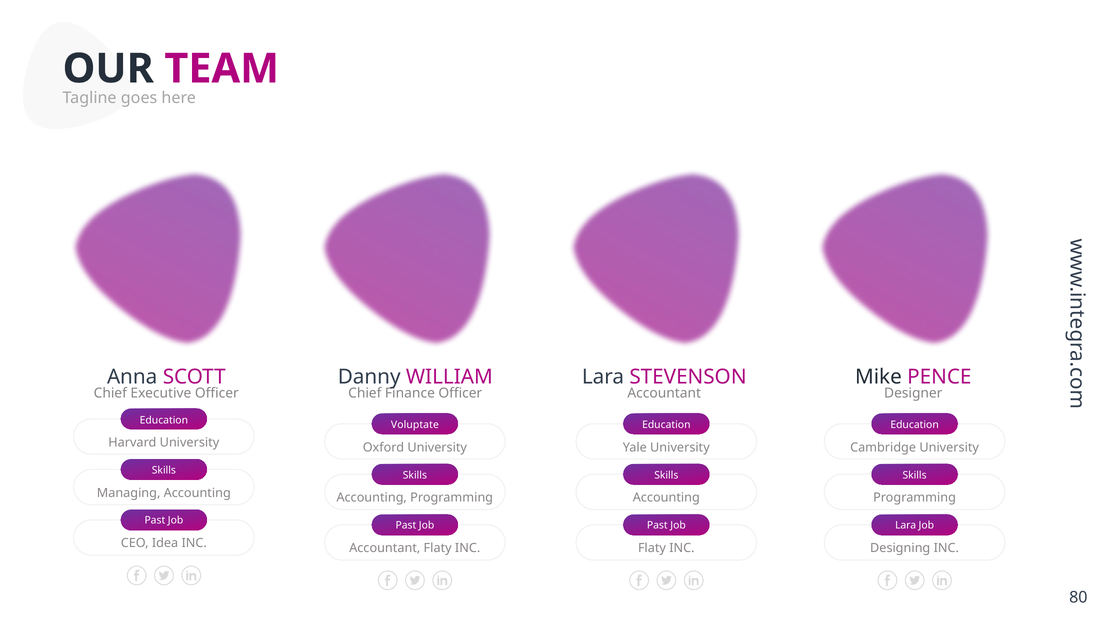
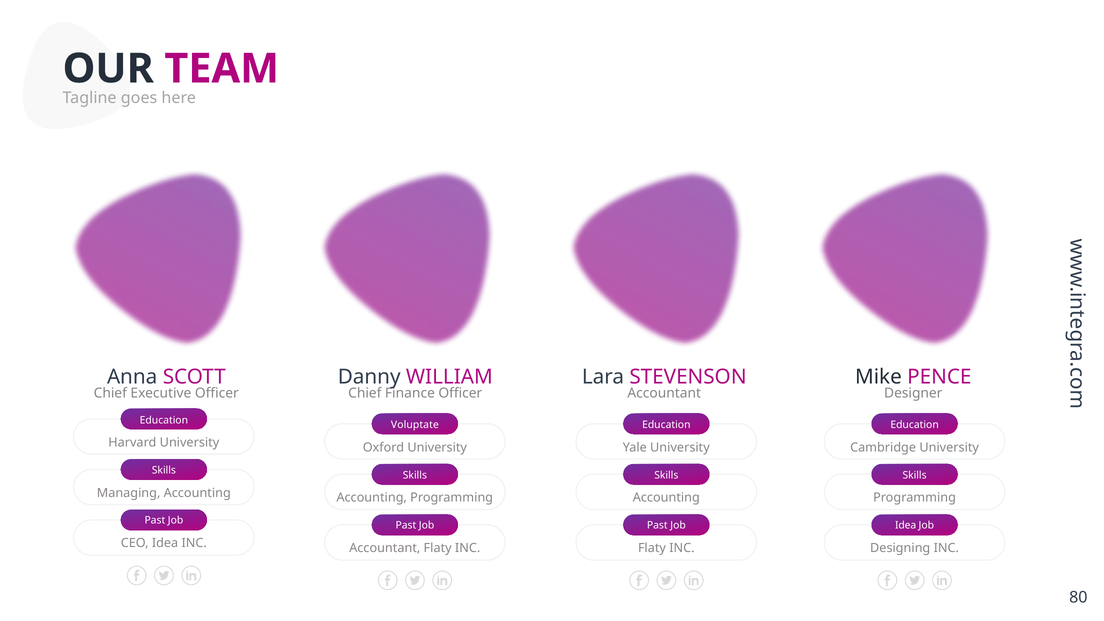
Lara: Lara -> Idea (906, 525)
